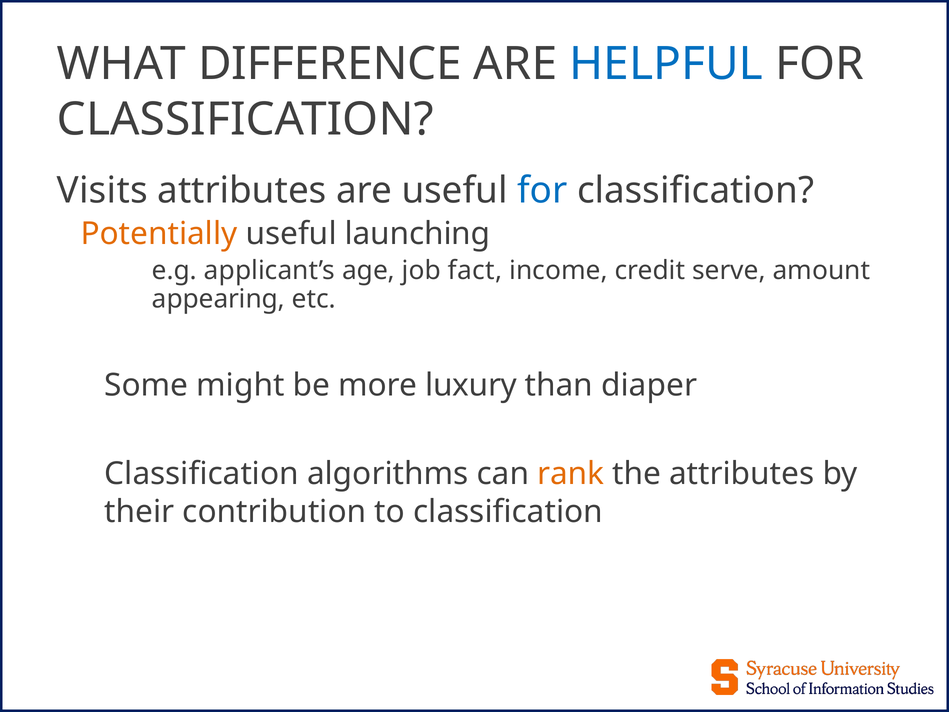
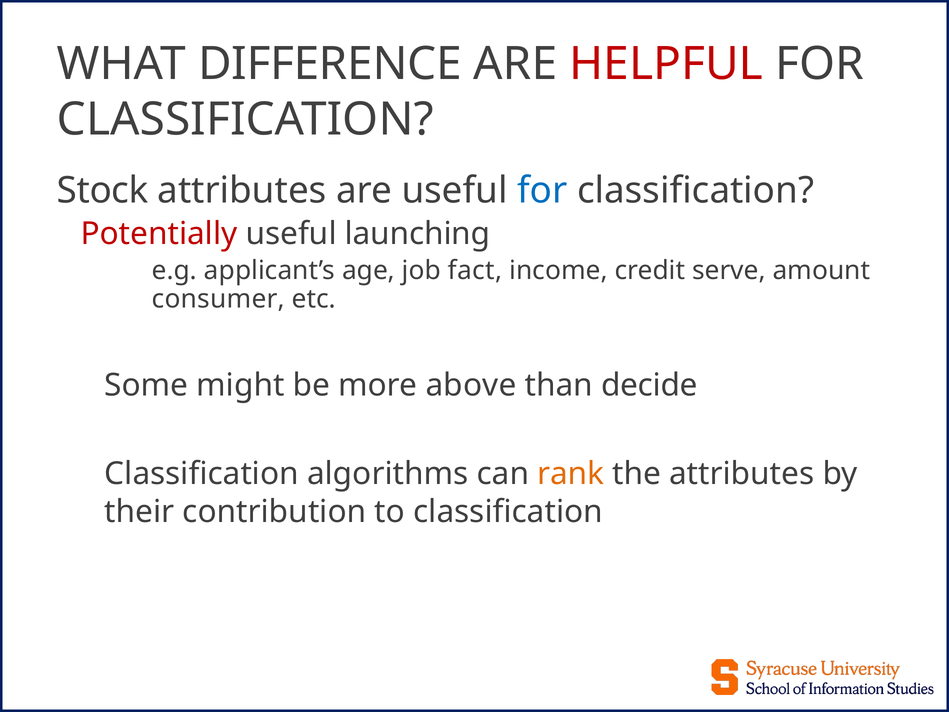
HELPFUL colour: blue -> red (666, 64)
Visits: Visits -> Stock (103, 190)
Potentially colour: orange -> red (159, 234)
appearing: appearing -> consumer (218, 299)
luxury: luxury -> above (471, 385)
diaper: diaper -> decide (649, 385)
